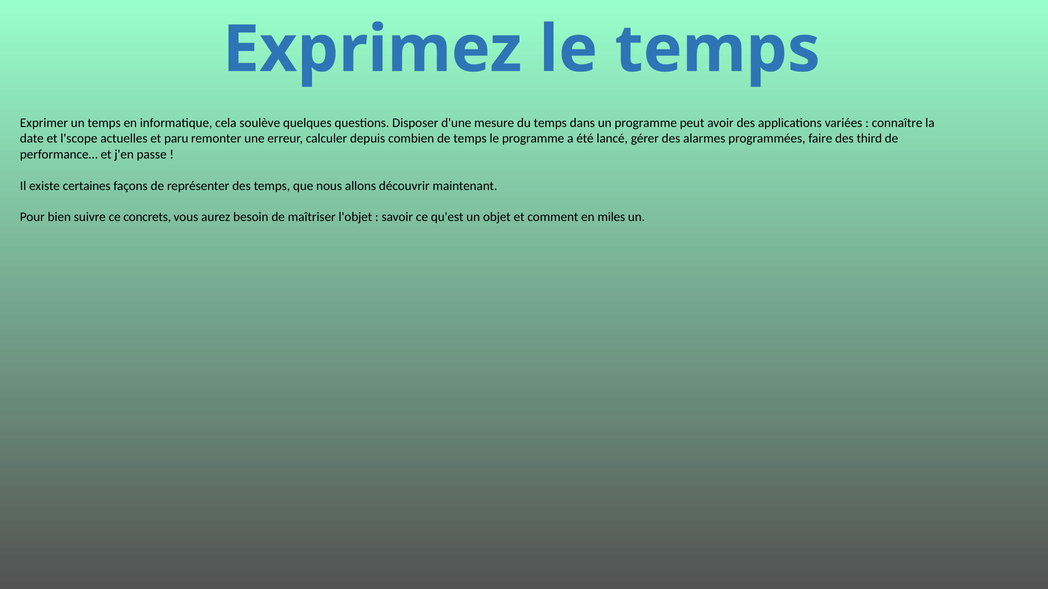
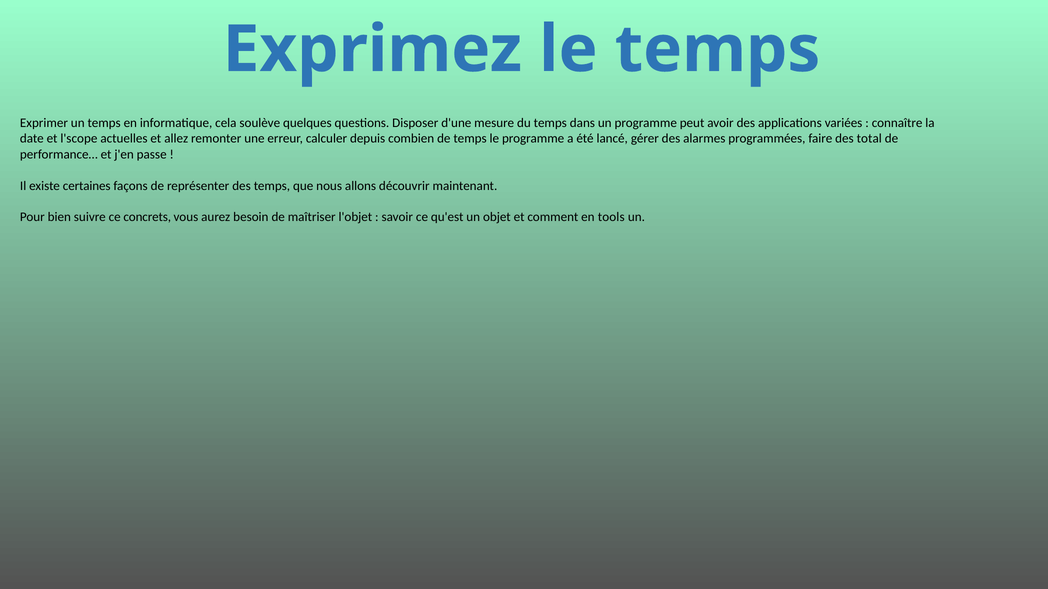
paru: paru -> allez (176, 139)
third: third -> total (869, 139)
miles: miles -> tools (611, 217)
